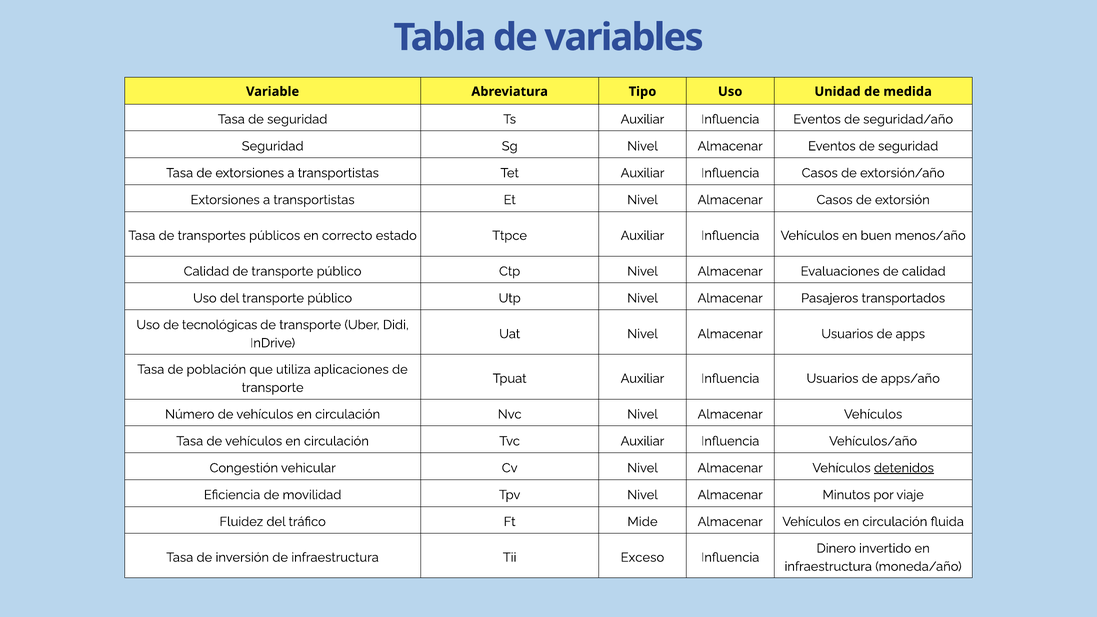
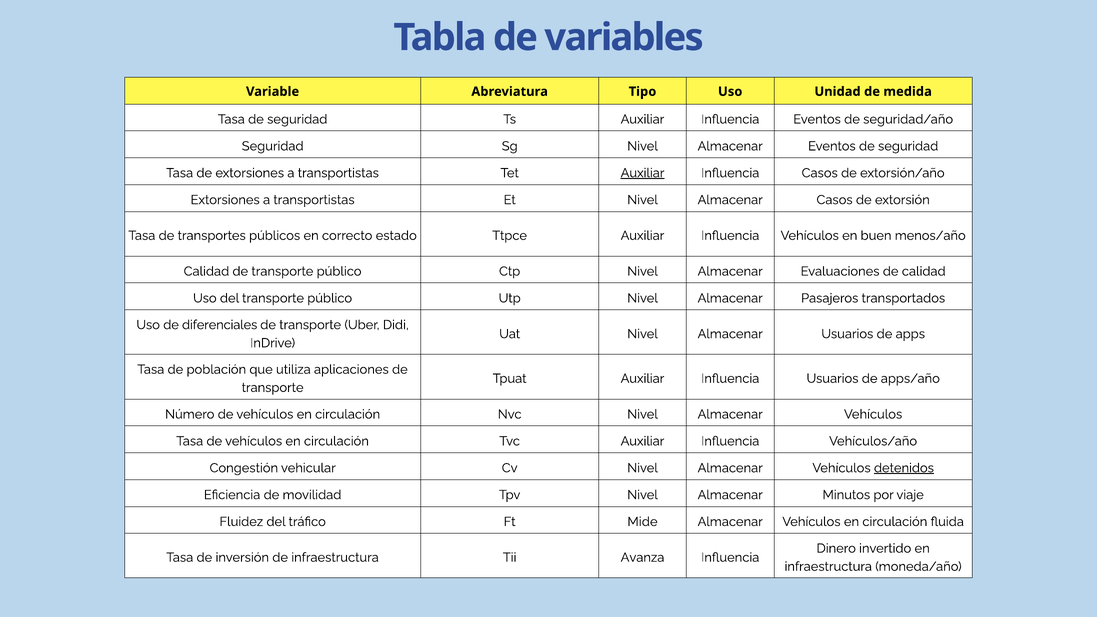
Auxiliar underline: none -> present (643, 173)
tecnológicas: tecnológicas -> diferenciales (220, 325)
Exceso: Exceso -> Avanza (642, 558)
